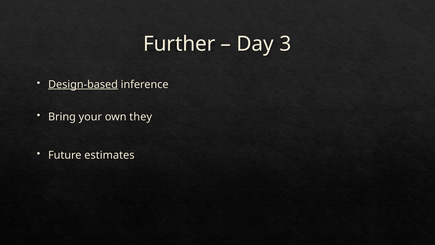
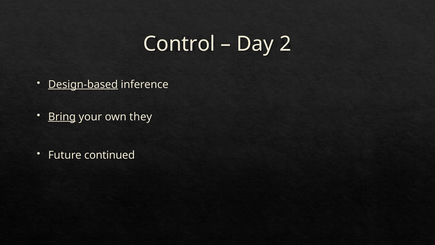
Further: Further -> Control (179, 44)
3: 3 -> 2 (285, 44)
Bring underline: none -> present (62, 117)
estimates: estimates -> continued (110, 155)
